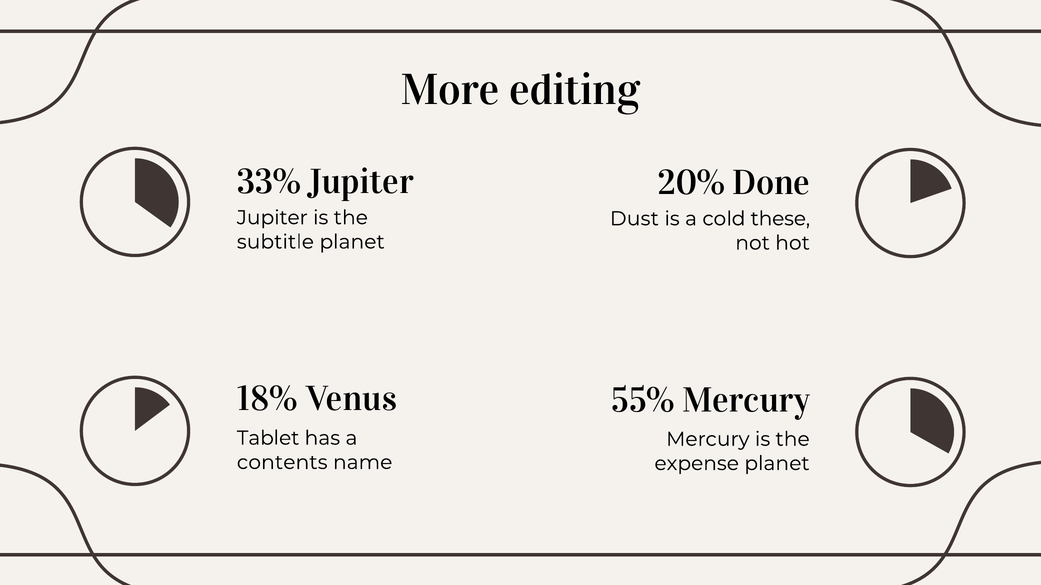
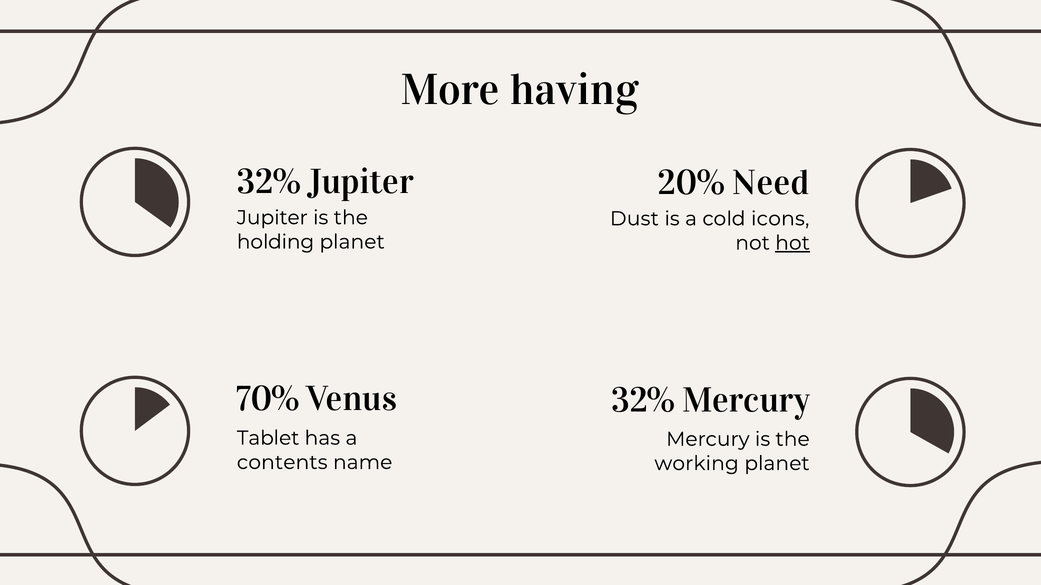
editing: editing -> having (574, 90)
33%: 33% -> 32% (269, 182)
Done: Done -> Need (771, 183)
these: these -> icons (780, 219)
subtitle: subtitle -> holding (276, 242)
hot underline: none -> present (793, 243)
18%: 18% -> 70% (268, 399)
55%: 55% -> 32% (643, 401)
expense: expense -> working (697, 464)
